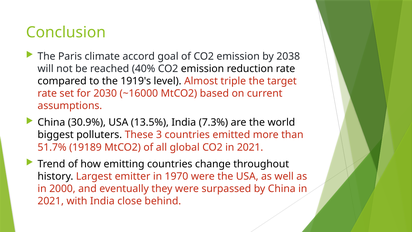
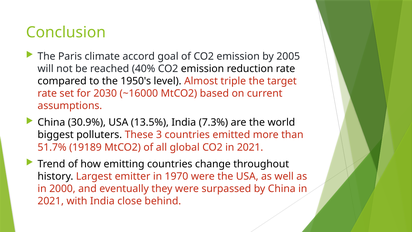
2038: 2038 -> 2005 (288, 56)
1919's: 1919's -> 1950's (136, 81)
